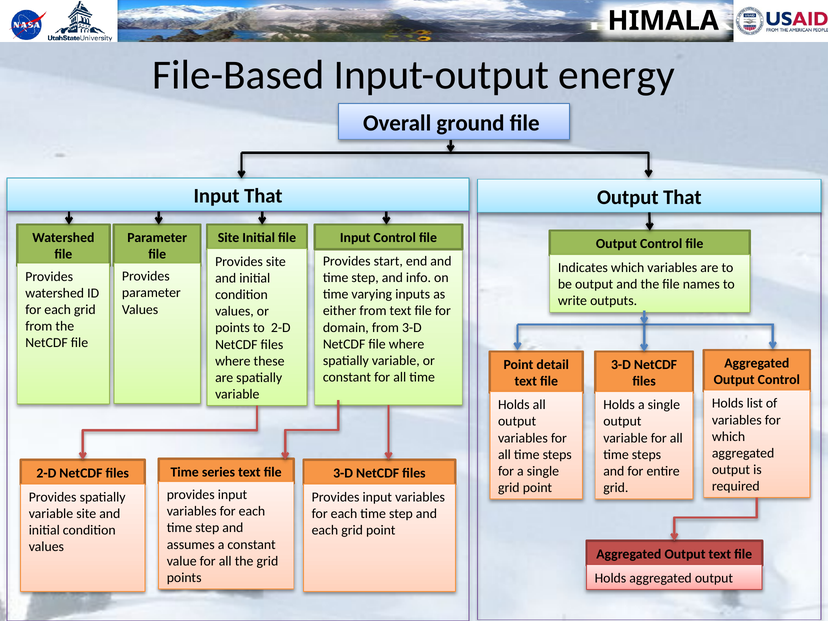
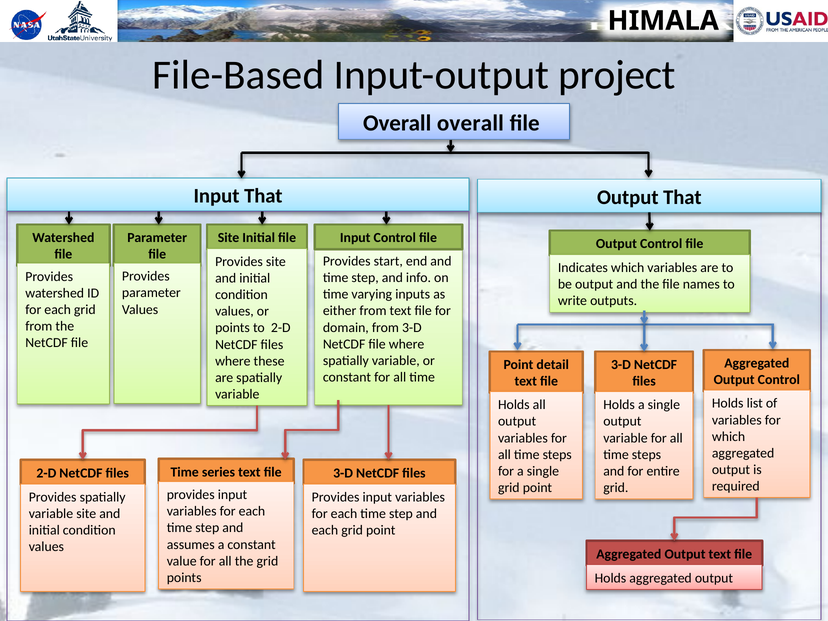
energy: energy -> project (617, 75)
Overall ground: ground -> overall (470, 123)
